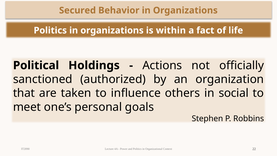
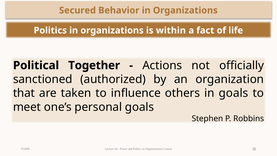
Holdings: Holdings -> Together (94, 65)
in social: social -> goals (233, 93)
